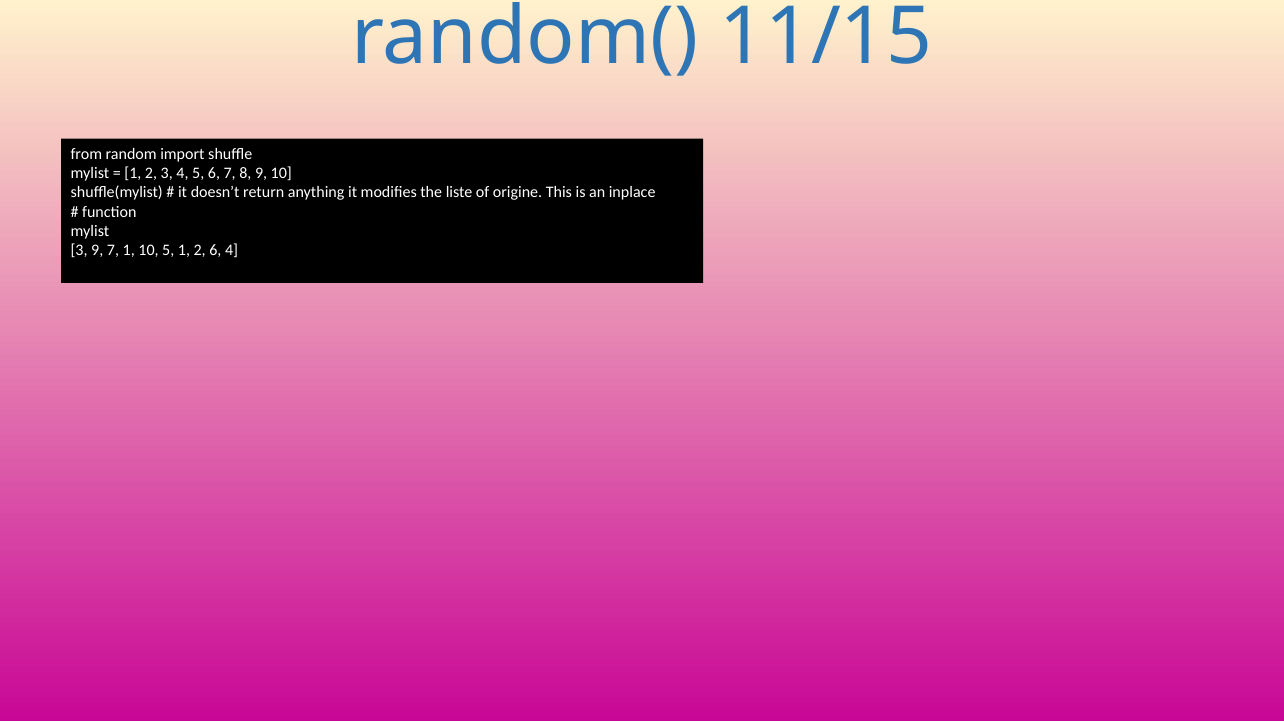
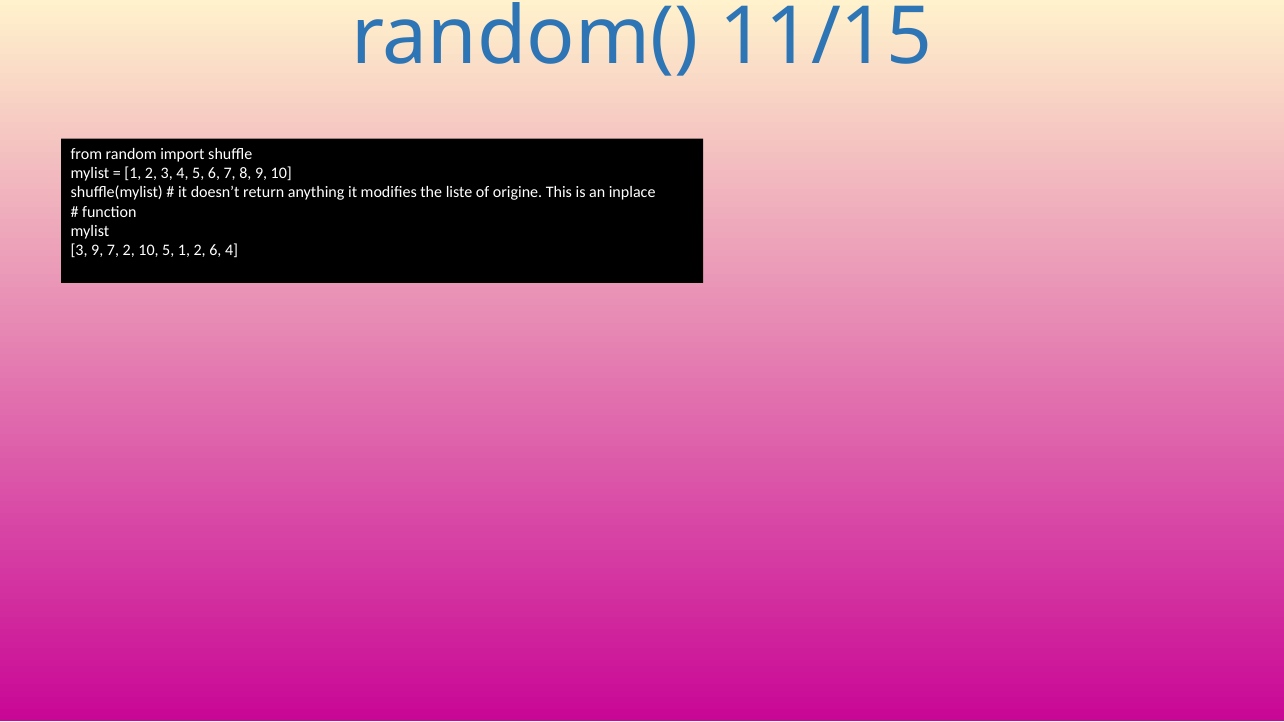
7 1: 1 -> 2 (129, 250)
